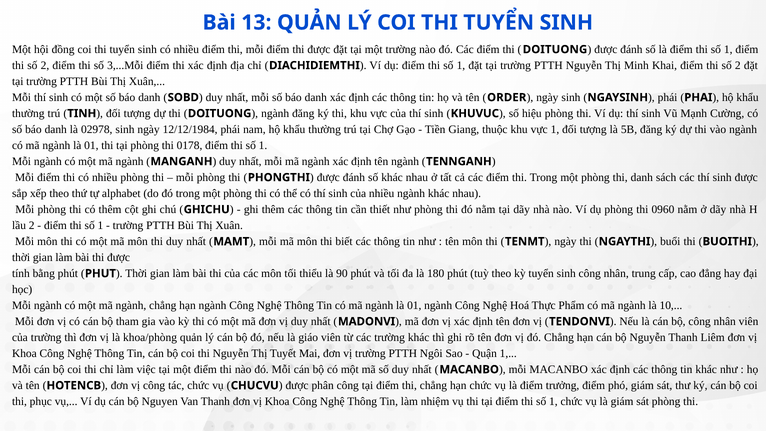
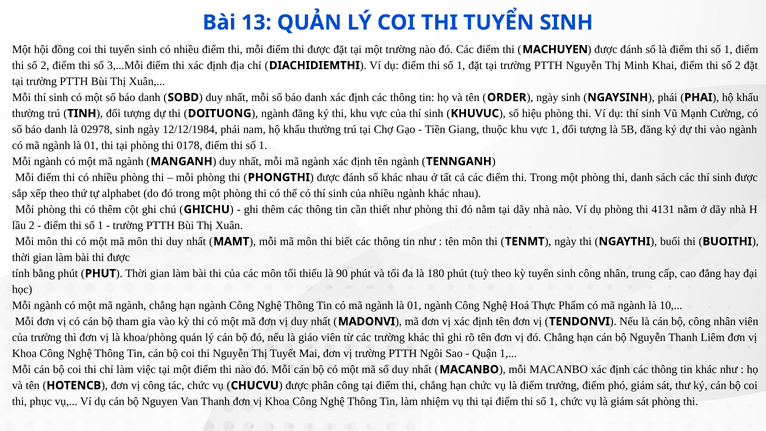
DOITUONG: DOITUONG -> MACHUYEN (555, 49)
0960: 0960 -> 4131 (663, 209)
